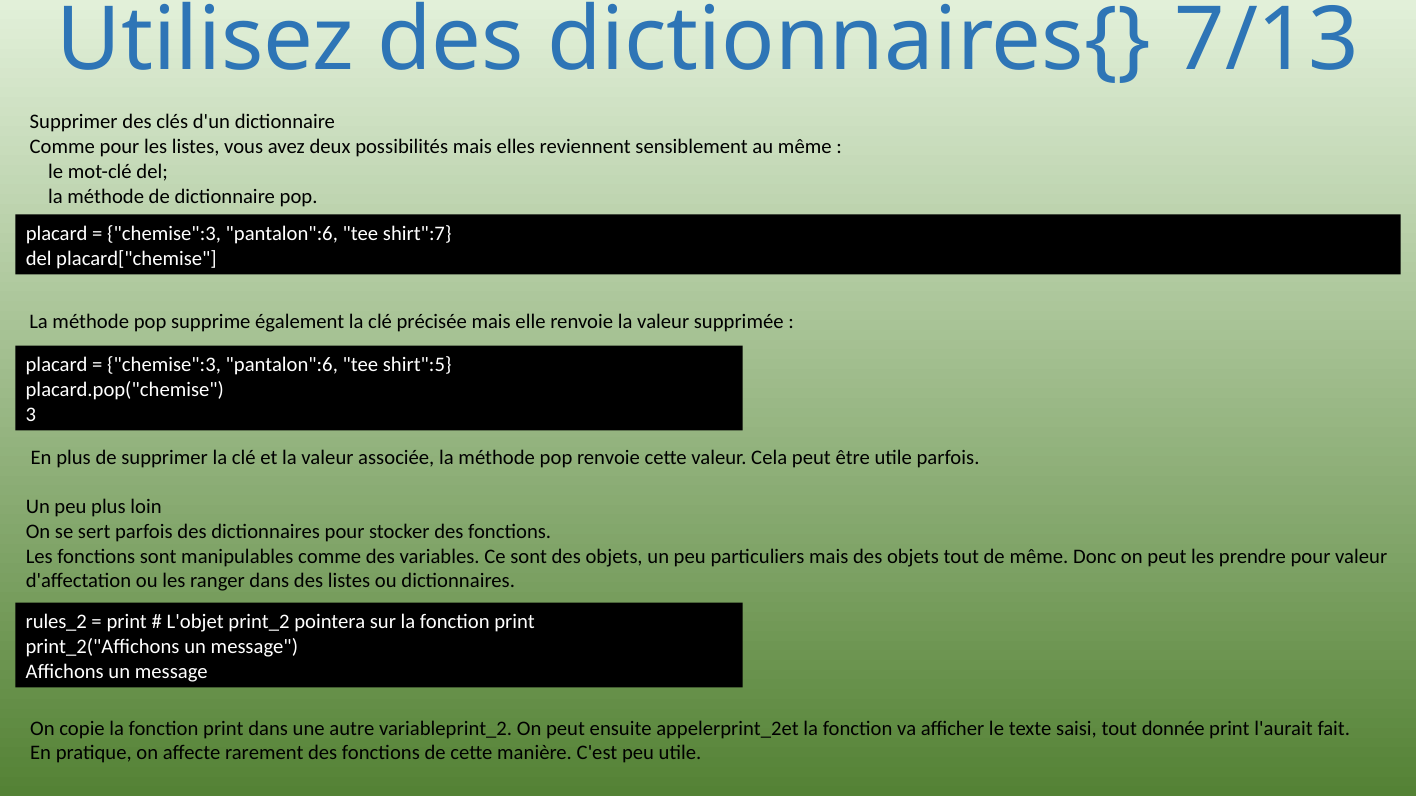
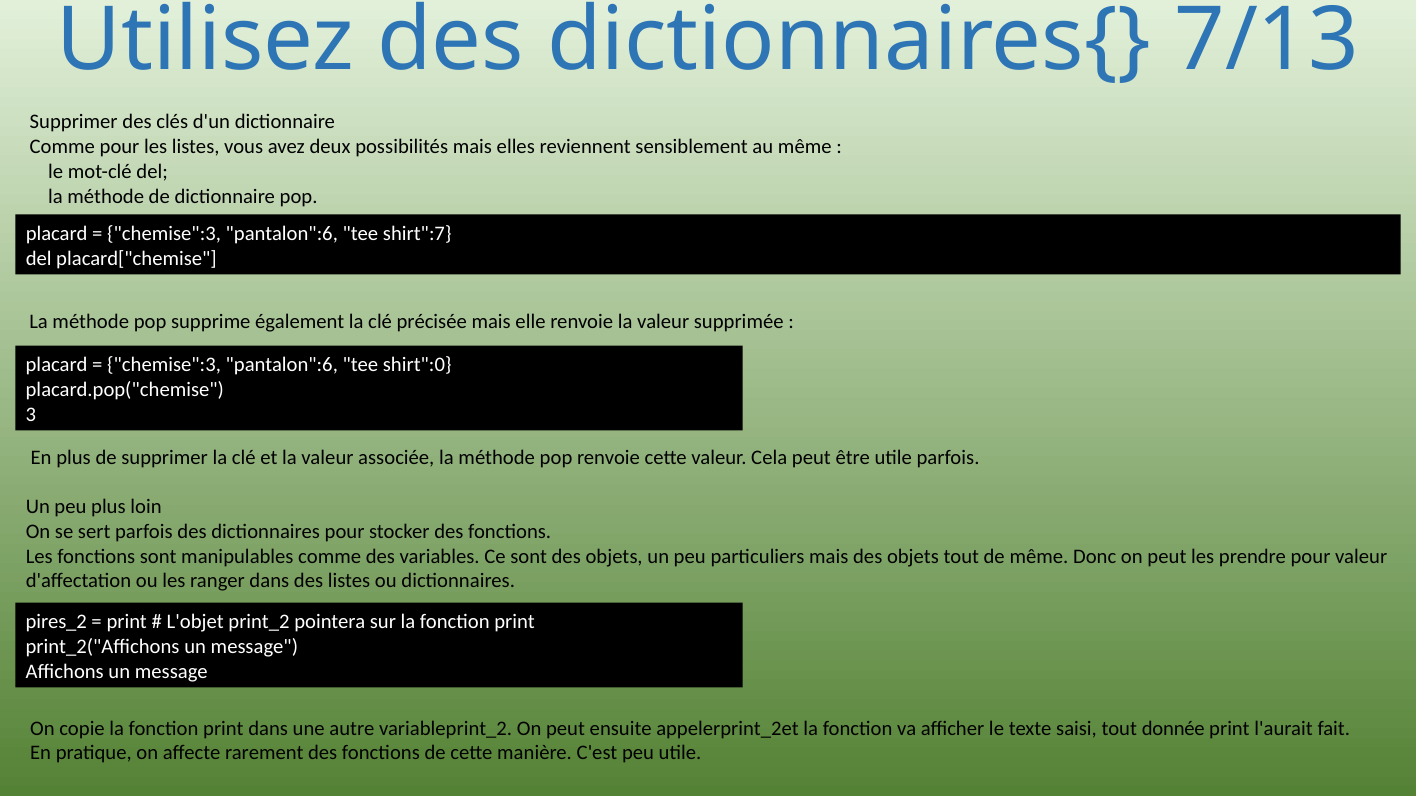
shirt":5: shirt":5 -> shirt":0 (417, 365)
rules_2: rules_2 -> pires_2 (56, 622)
